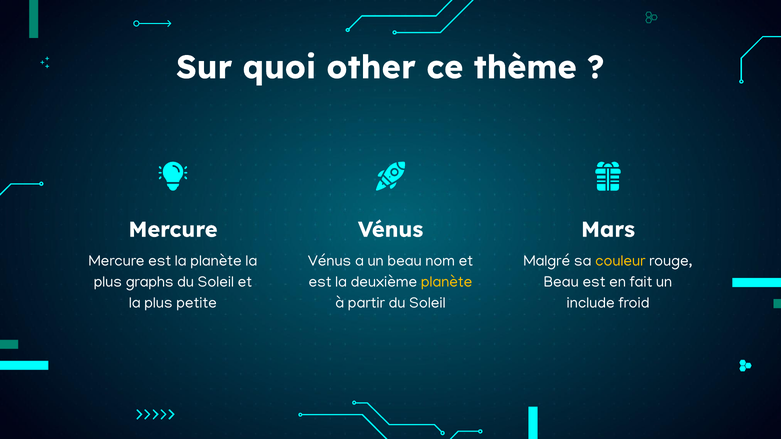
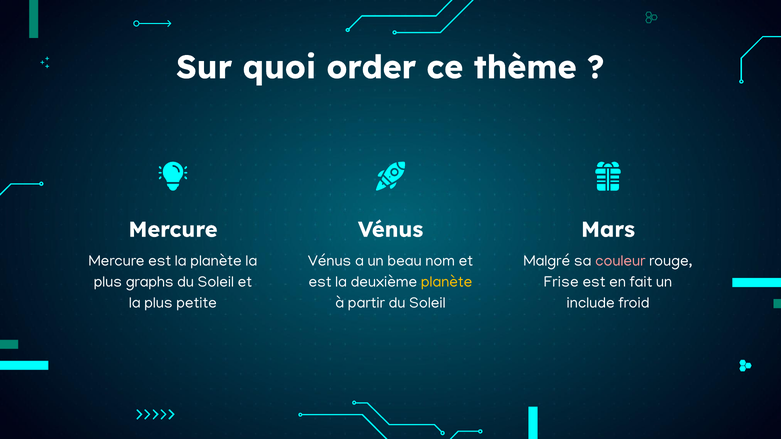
other: other -> order (371, 68)
couleur colour: yellow -> pink (620, 261)
Beau: Beau -> Frise (561, 282)
